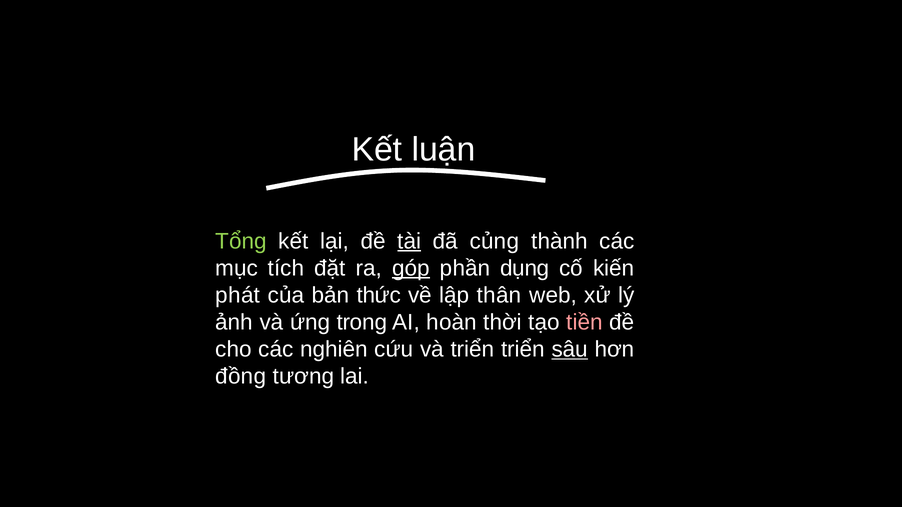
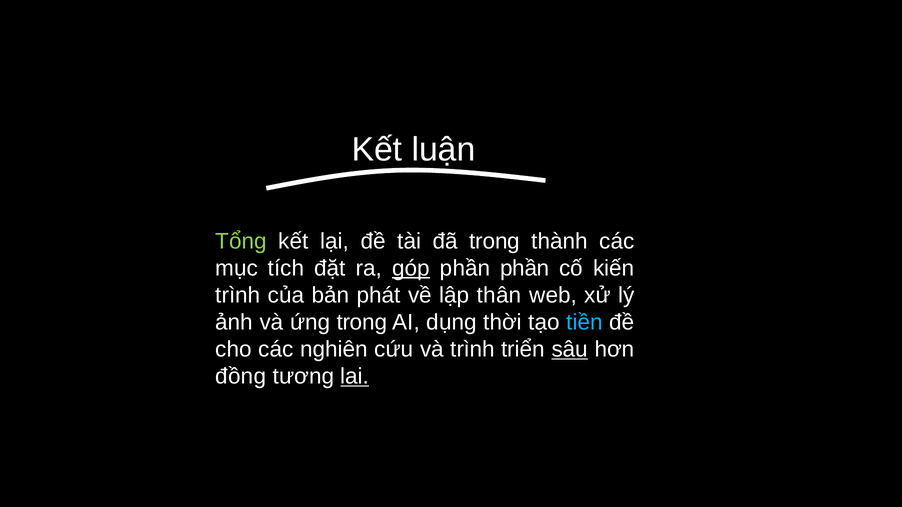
tài underline: present -> none (409, 241)
đã củng: củng -> trong (495, 241)
phần dụng: dụng -> phần (525, 268)
phát: phát -> trình (238, 295)
thức: thức -> phát (379, 295)
hoàn: hoàn -> dụng (452, 322)
tiền colour: pink -> light blue (585, 322)
và triển: triển -> trình (473, 350)
lai underline: none -> present (355, 377)
